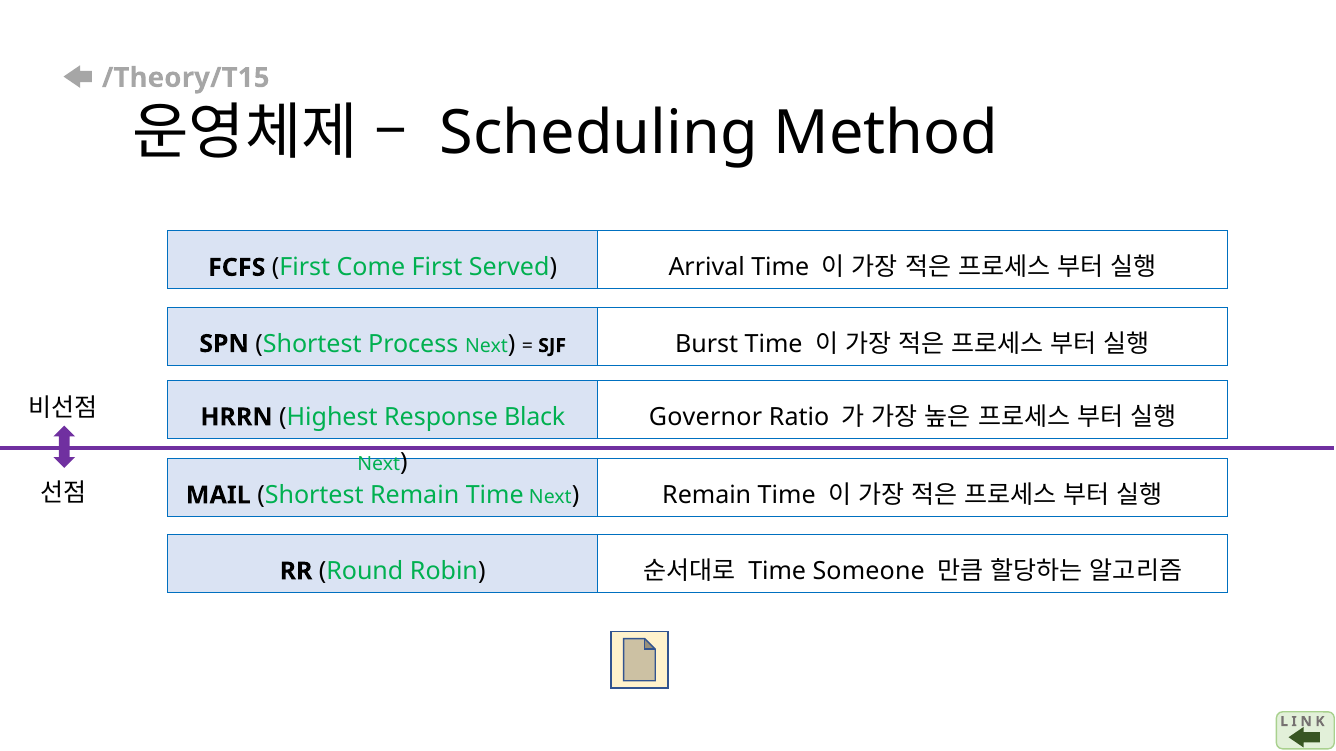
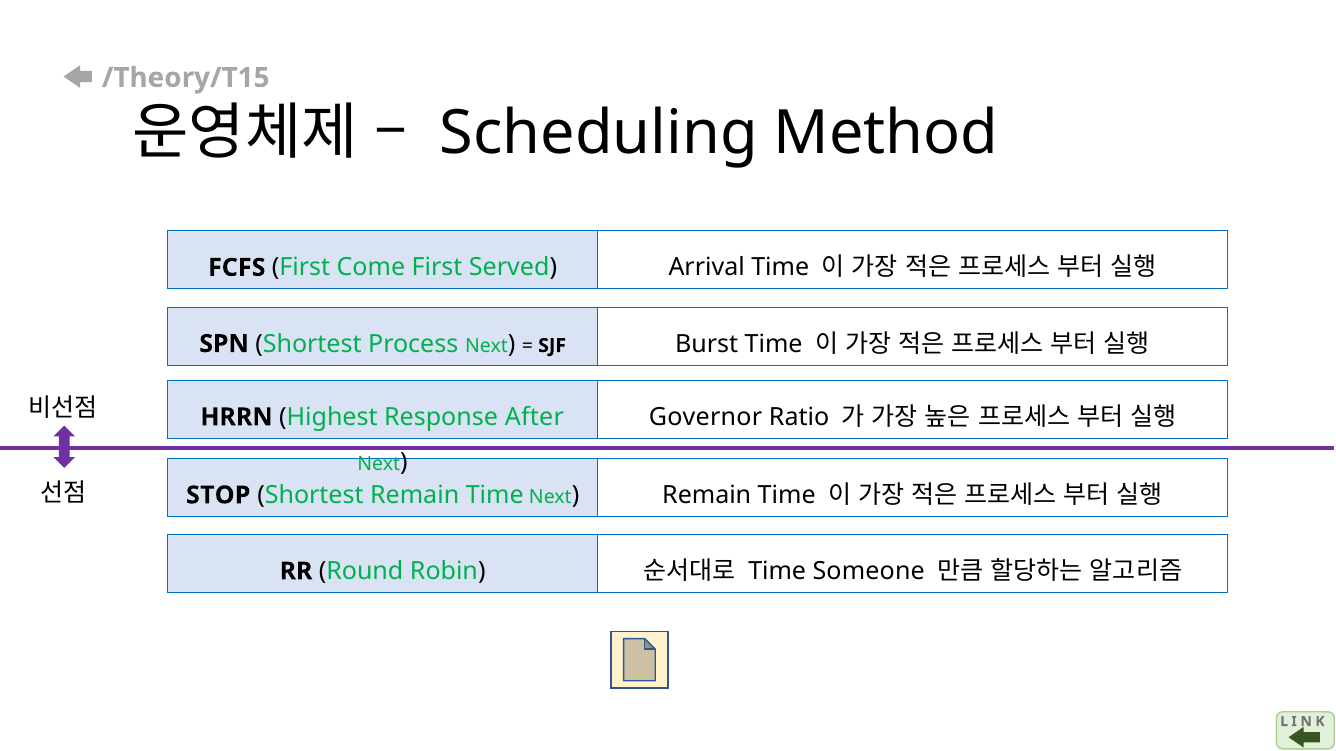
Black: Black -> After (534, 417)
MAIL: MAIL -> STOP (218, 495)
